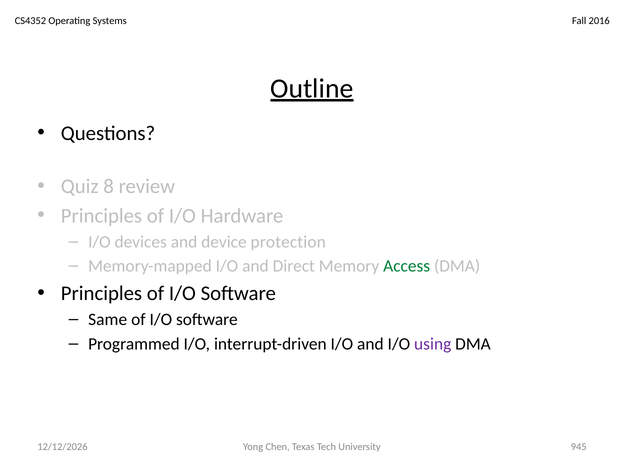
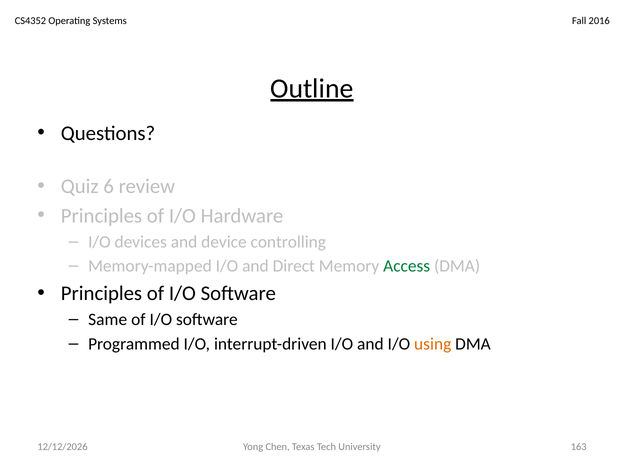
8: 8 -> 6 (109, 187)
protection: protection -> controlling (288, 242)
using colour: purple -> orange (433, 344)
945: 945 -> 163 (579, 447)
